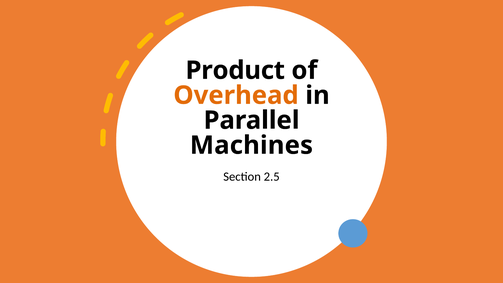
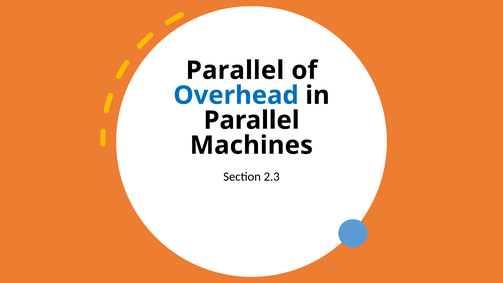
Product: Product -> Parallel (235, 70)
Overhead colour: orange -> blue (236, 95)
2.5: 2.5 -> 2.3 (272, 177)
